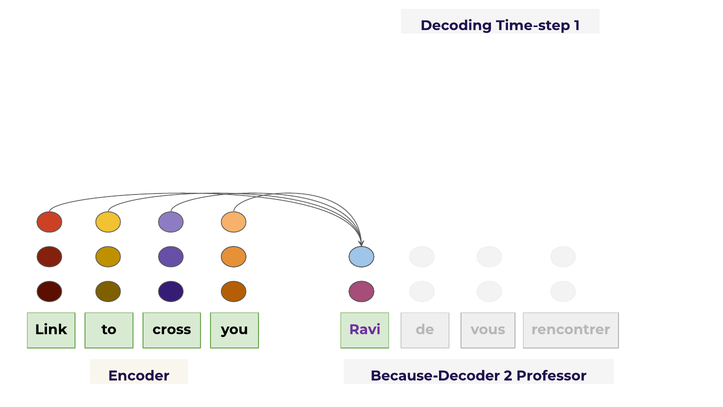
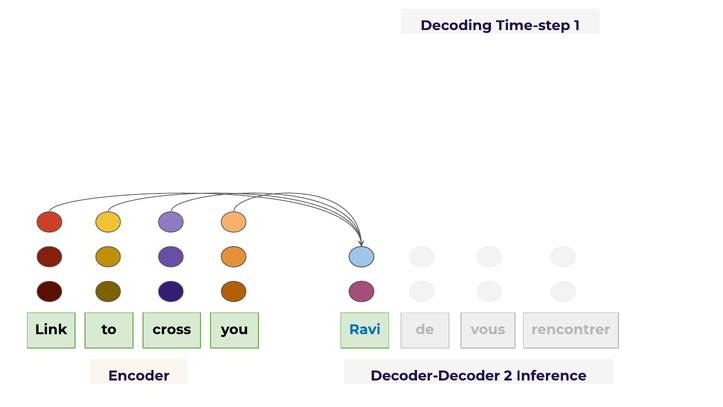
Ravi colour: purple -> blue (365, 329)
Because-Decoder: Because-Decoder -> Decoder-Decoder (435, 376)
Professor: Professor -> Inference (551, 376)
